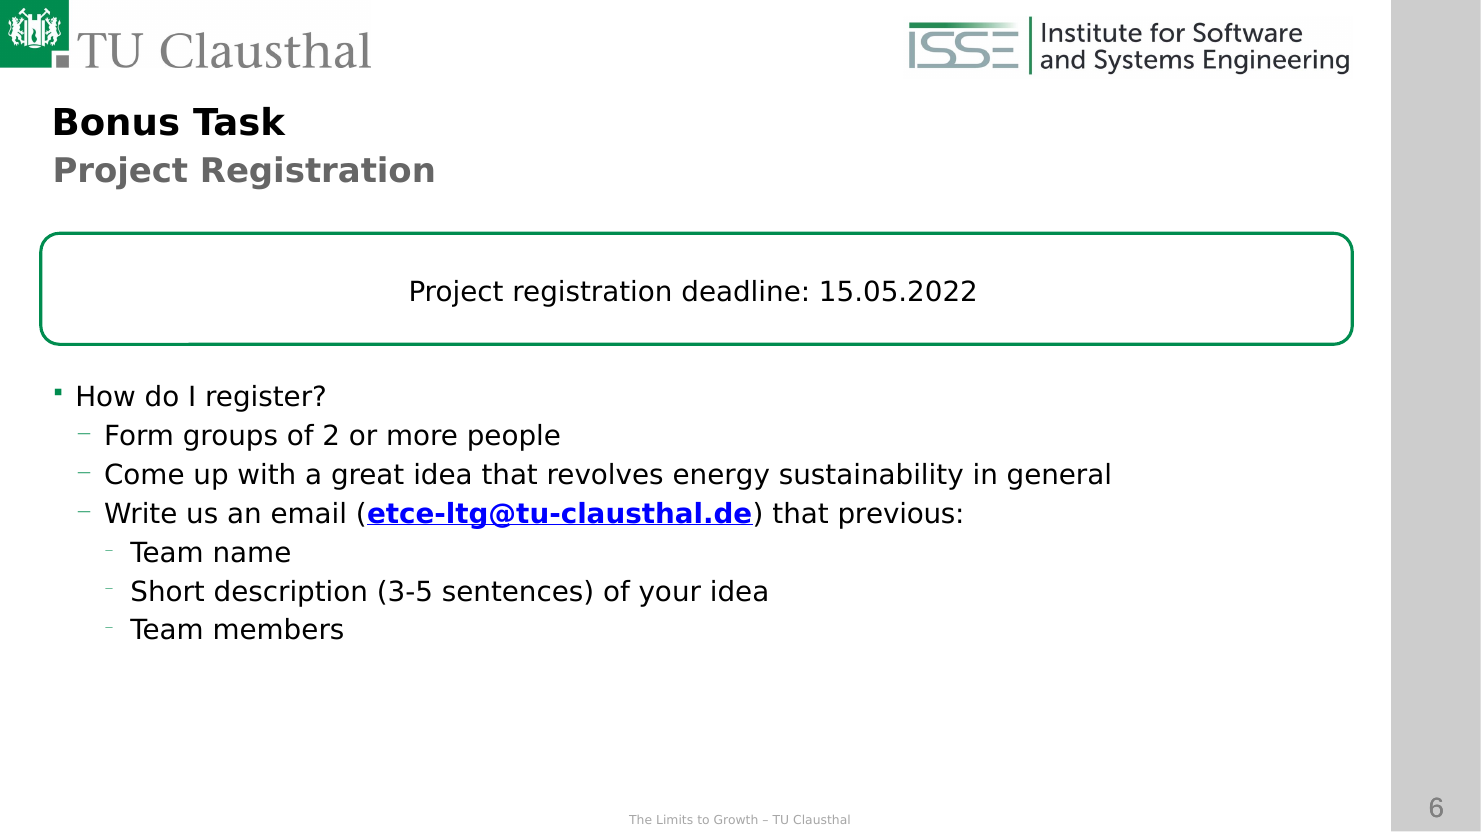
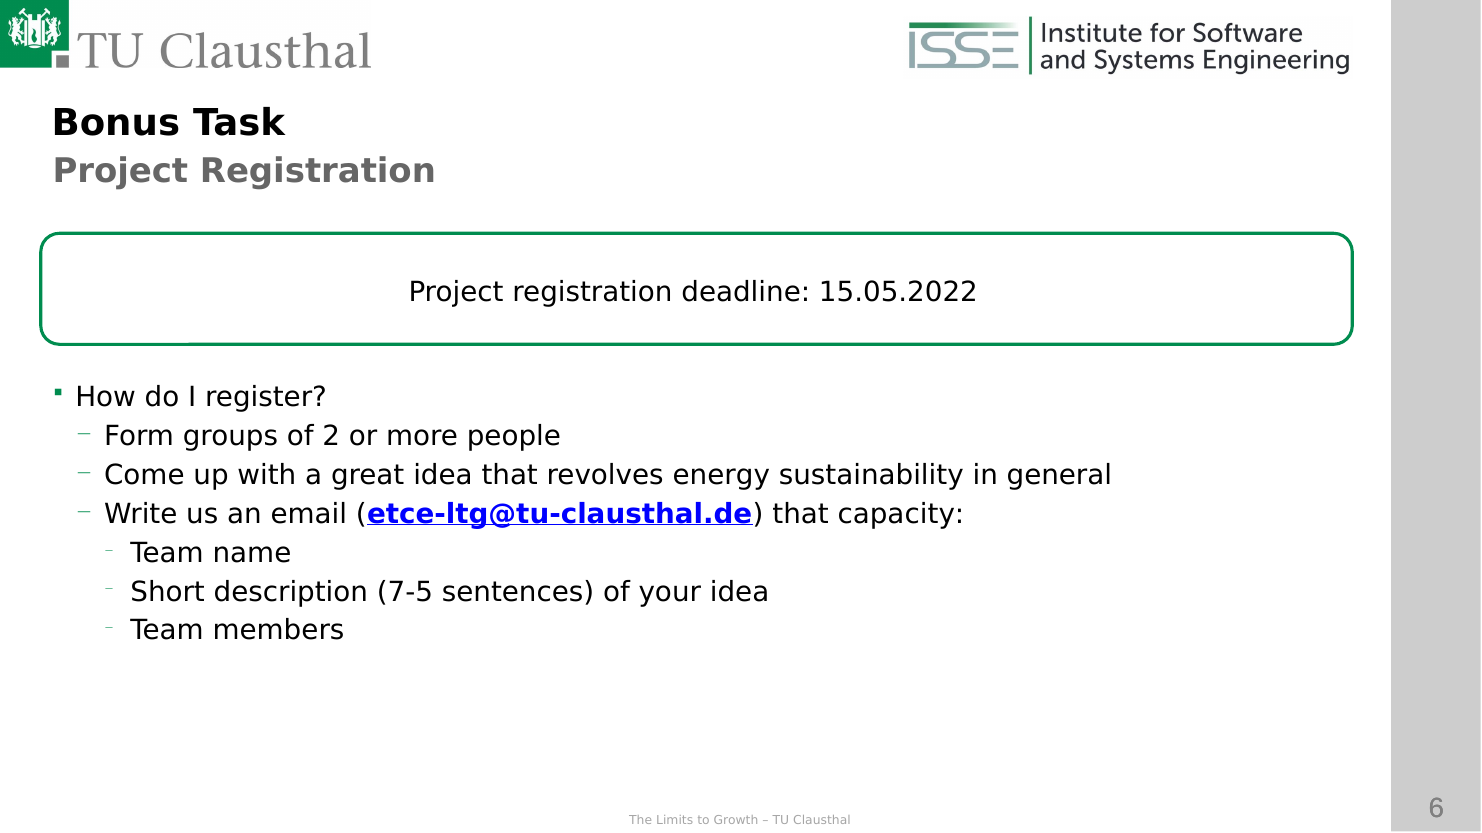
previous: previous -> capacity (901, 514)
3-5: 3-5 -> 7-5 (405, 592)
